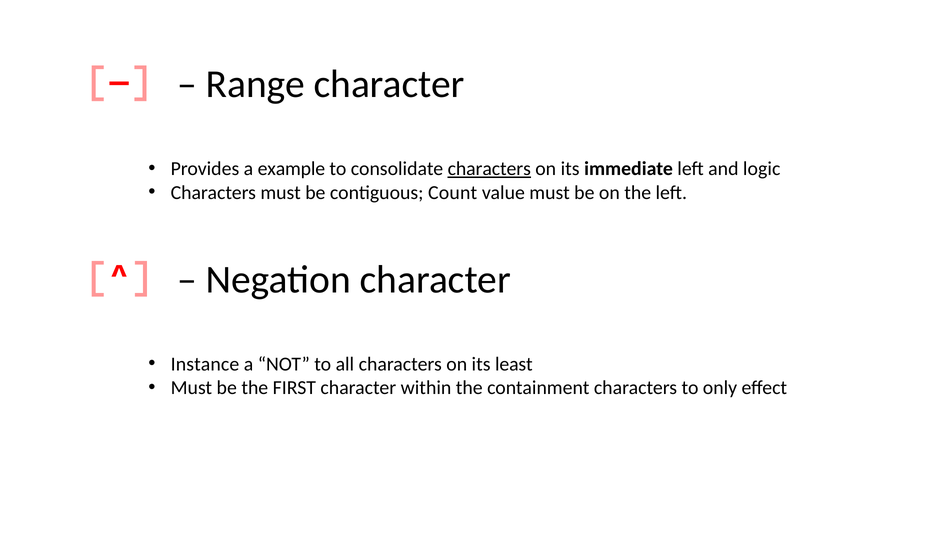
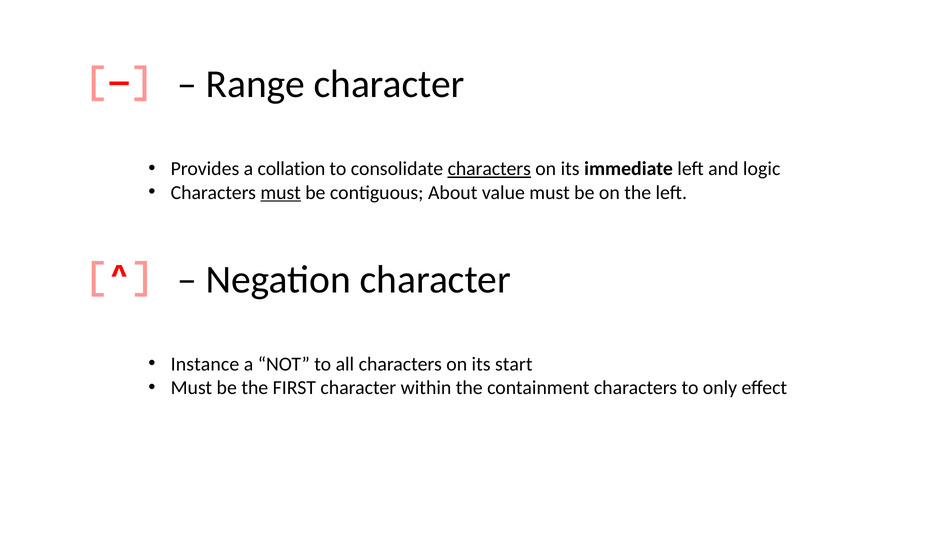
example: example -> collation (291, 169)
must underline: none -> present (281, 192)
Count: Count -> About (453, 192)
least: least -> start (514, 364)
